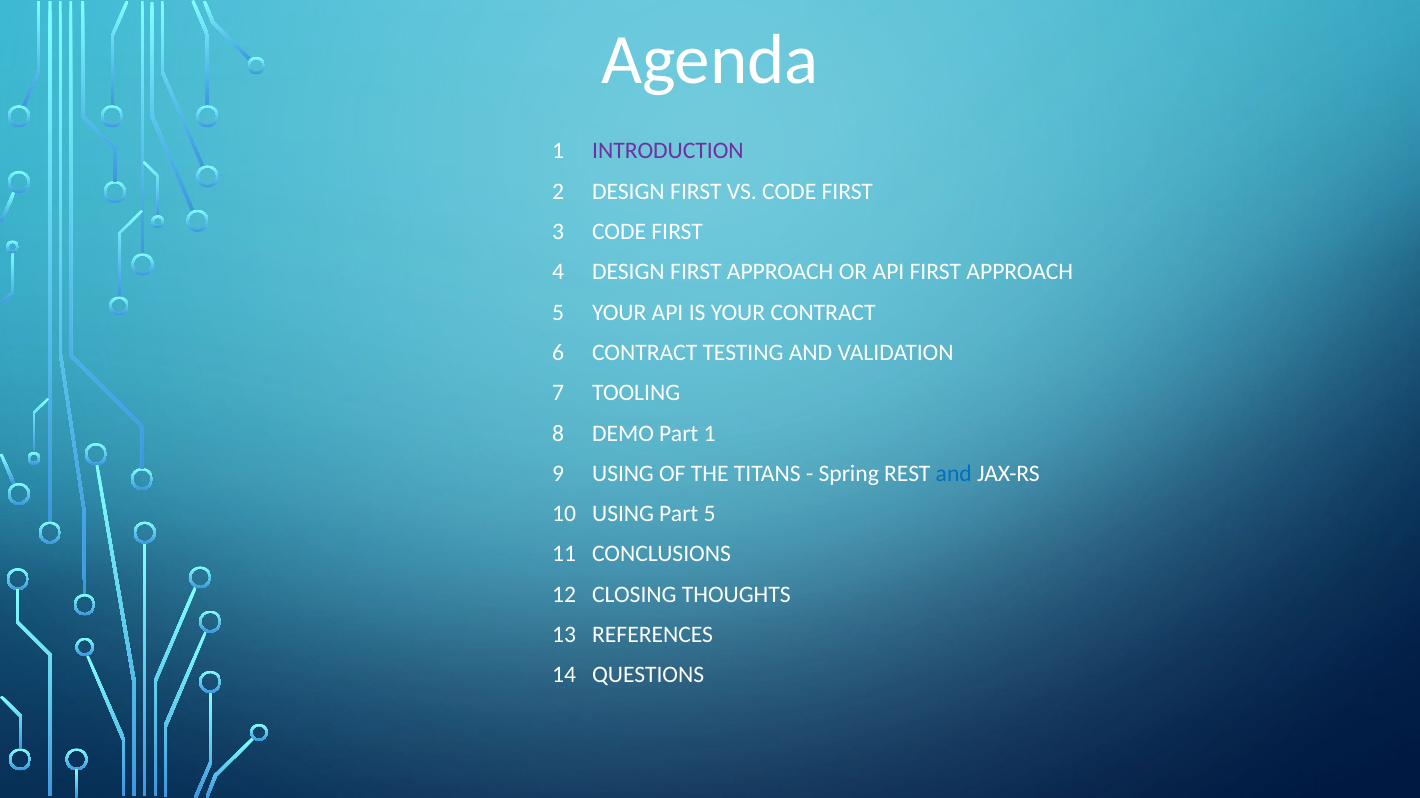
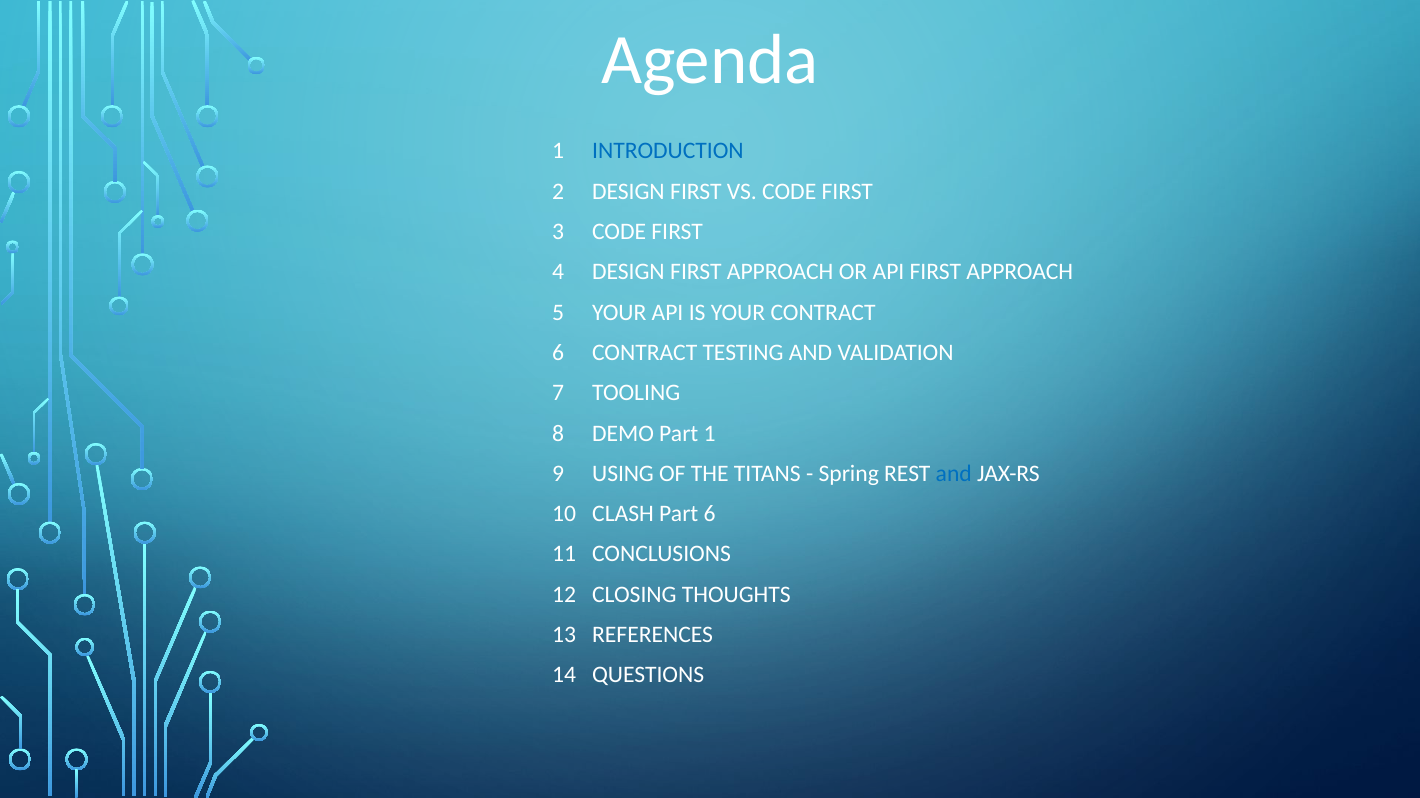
INTRODUCTION colour: purple -> blue (668, 151)
USING: USING -> CLASH (623, 514)
Part 5: 5 -> 6 (710, 514)
